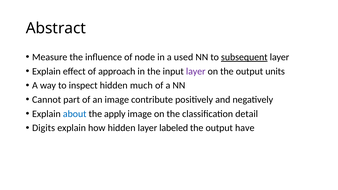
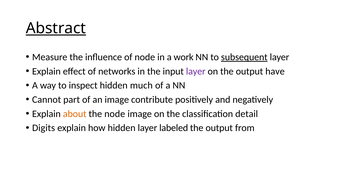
Abstract underline: none -> present (56, 28)
used: used -> work (184, 57)
approach: approach -> networks (117, 71)
units: units -> have (275, 71)
about colour: blue -> orange (75, 114)
the apply: apply -> node (115, 114)
have: have -> from (245, 128)
